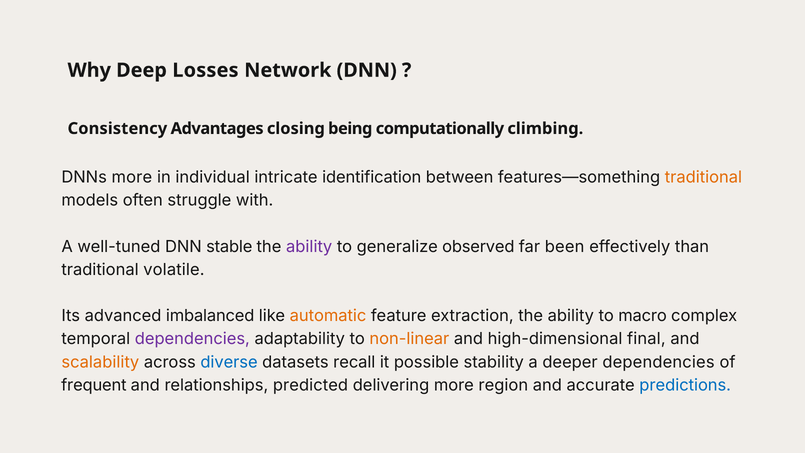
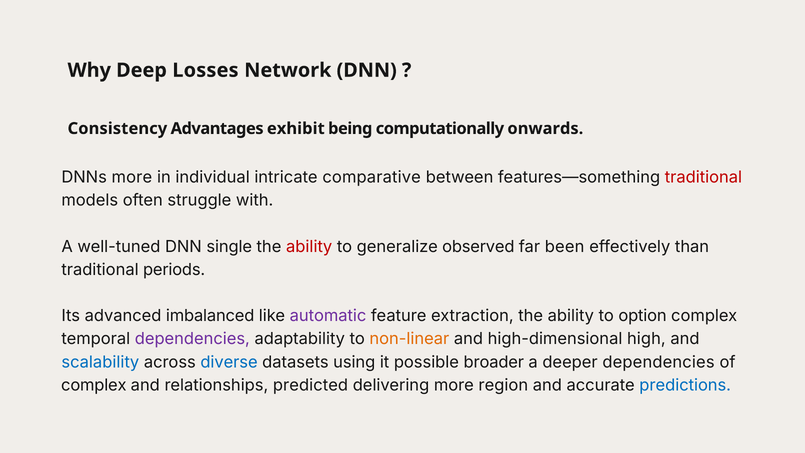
closing: closing -> exhibit (296, 128)
climbing: climbing -> onwards (545, 128)
identification: identification -> comparative (372, 177)
traditional colour: orange -> red (703, 177)
stable: stable -> single (229, 247)
ability colour: purple -> red (309, 247)
volatile: volatile -> periods (174, 270)
automatic colour: orange -> purple (328, 316)
macro: macro -> option (643, 316)
final: final -> high (646, 339)
scalability colour: orange -> blue (100, 362)
recall: recall -> using (354, 362)
stability: stability -> broader (494, 362)
frequent: frequent -> complex (94, 385)
